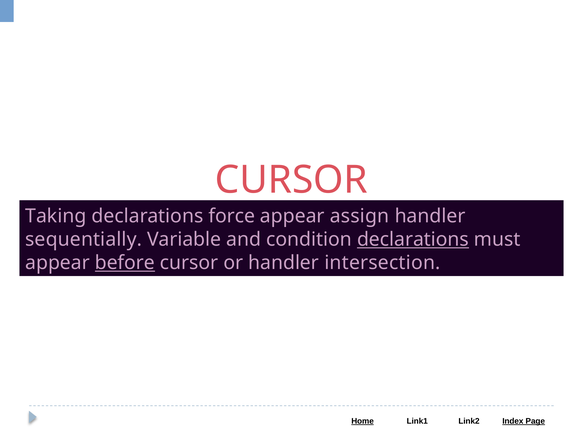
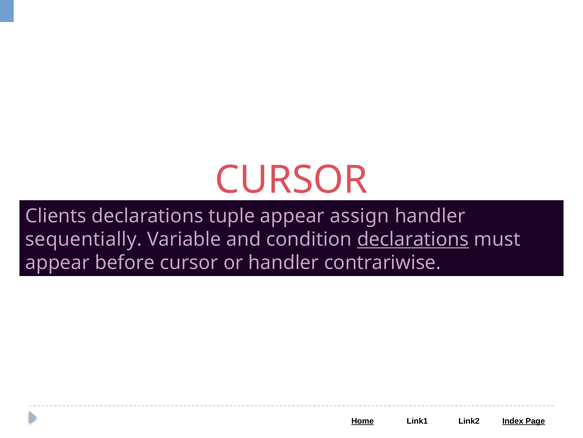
Taking: Taking -> Clients (56, 216)
force: force -> tuple (232, 216)
before underline: present -> none (125, 262)
intersection: intersection -> contrariwise (383, 262)
